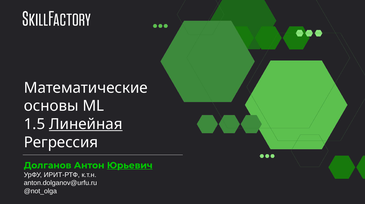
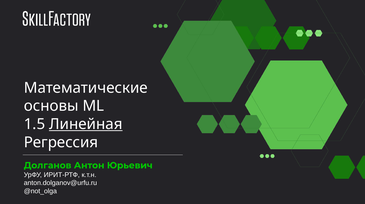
Юрьевич underline: present -> none (130, 165)
